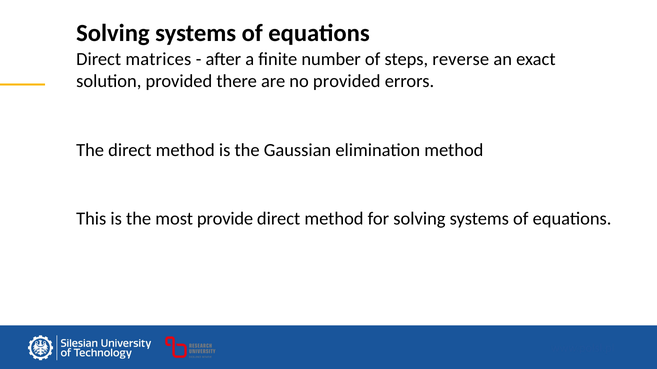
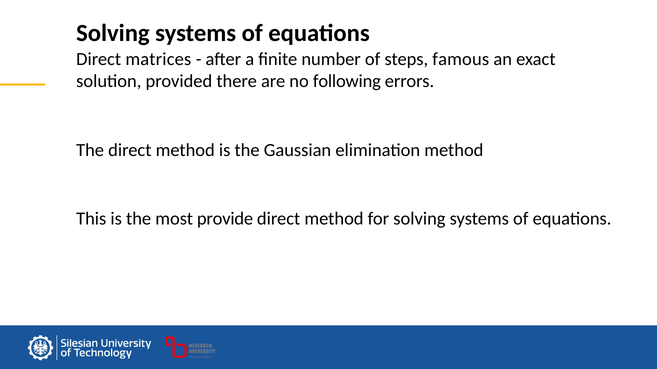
reverse: reverse -> famous (461, 59)
no provided: provided -> following (347, 81)
